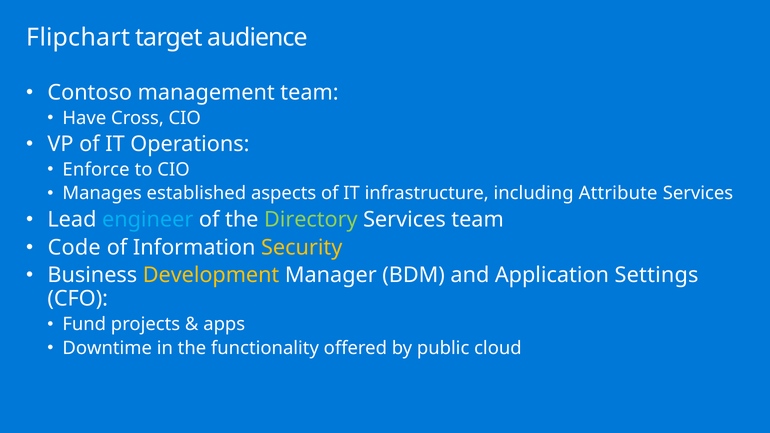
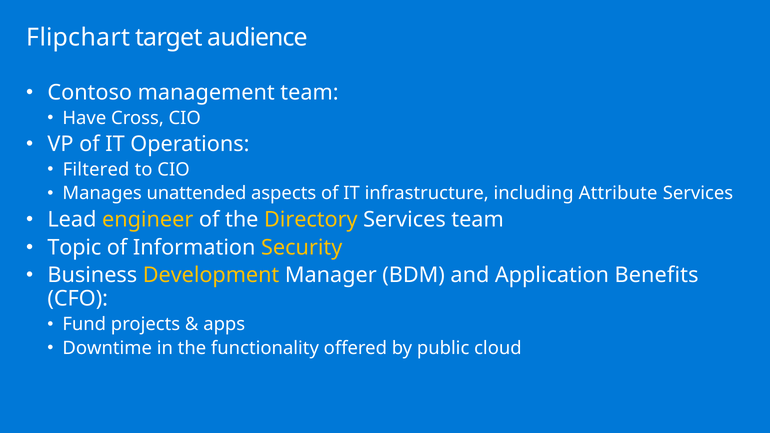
Enforce: Enforce -> Filtered (96, 170)
established: established -> unattended (196, 193)
engineer colour: light blue -> yellow (148, 220)
Directory colour: light green -> yellow (311, 220)
Code: Code -> Topic (74, 247)
Settings: Settings -> Benefits (657, 275)
